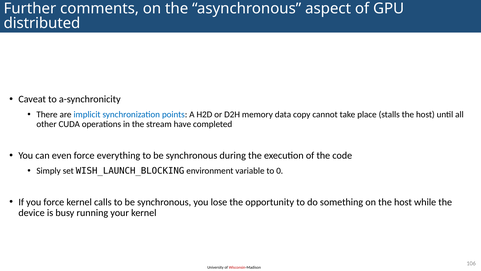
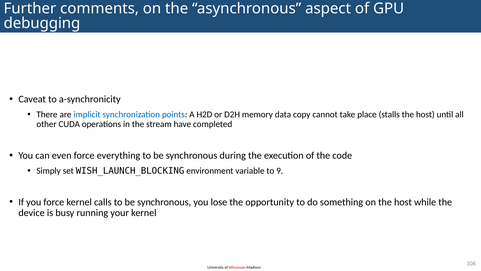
distributed: distributed -> debugging (42, 23)
0: 0 -> 9 (280, 171)
